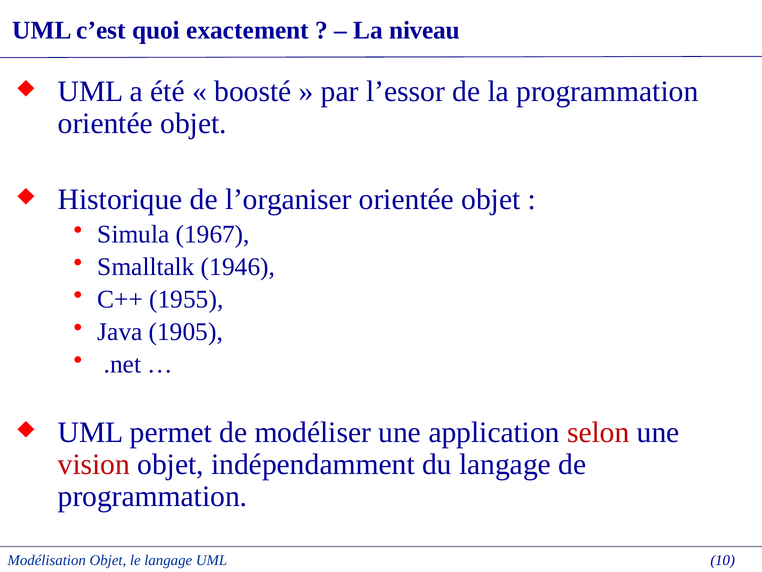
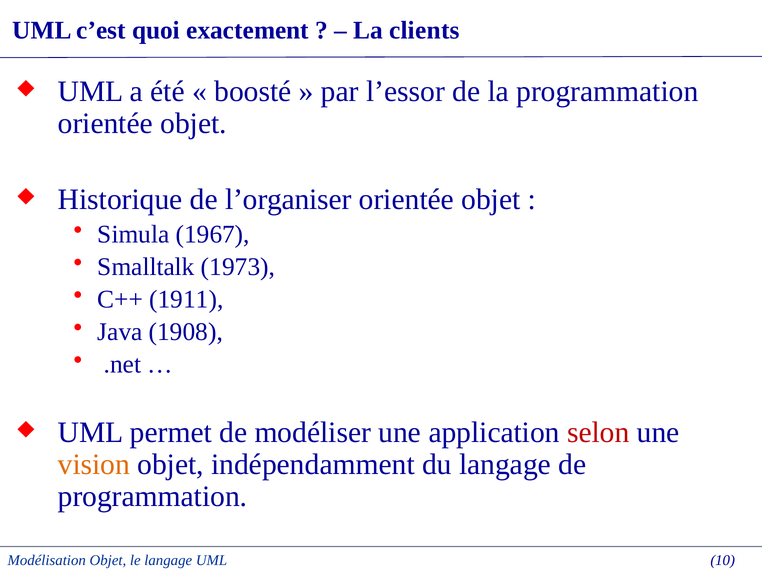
niveau: niveau -> clients (424, 30)
1946: 1946 -> 1973 (238, 266)
1955: 1955 -> 1911 (186, 299)
1905: 1905 -> 1908 (186, 331)
vision colour: red -> orange (94, 464)
